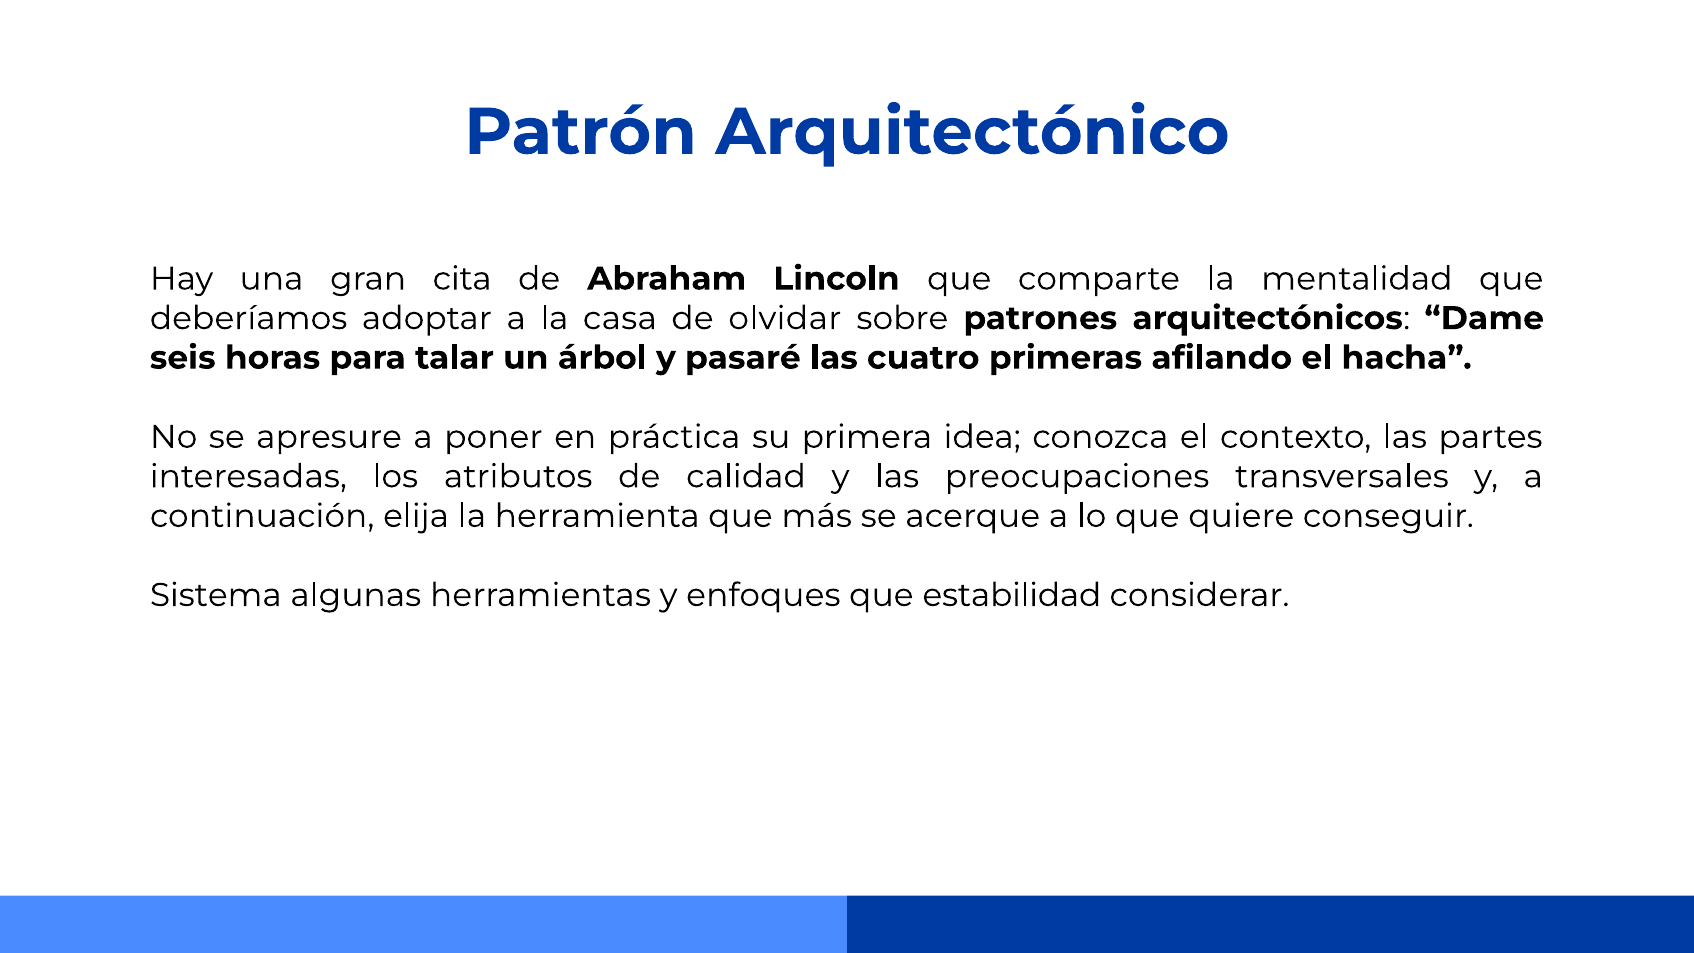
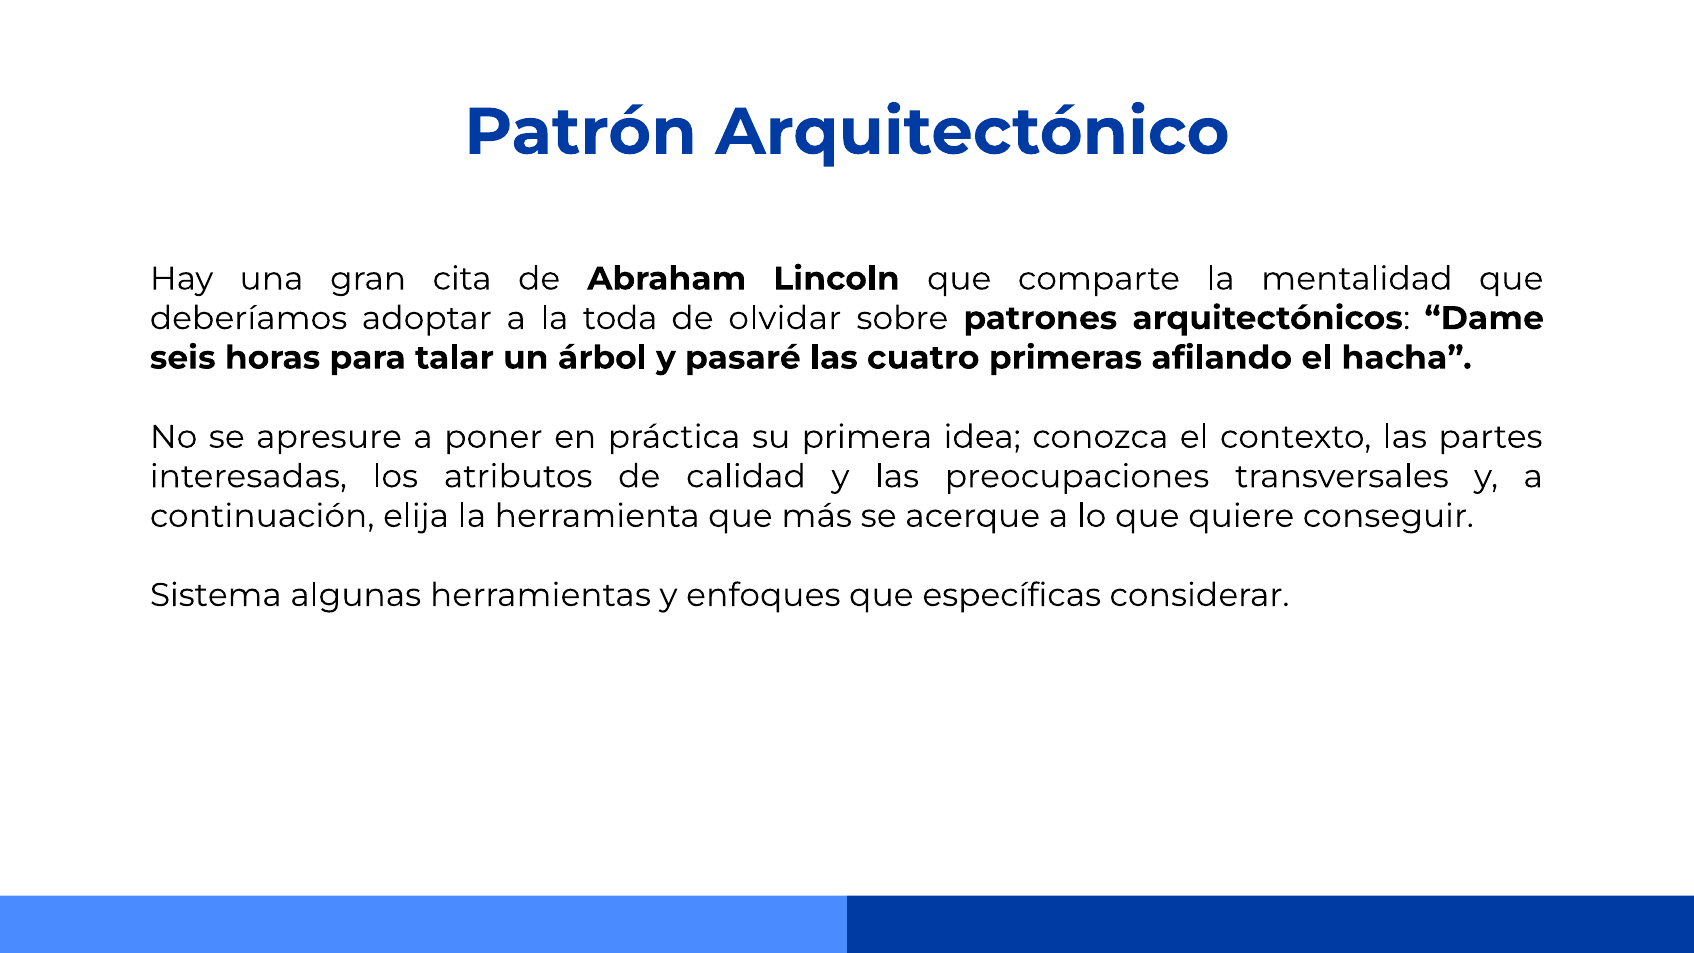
casa: casa -> toda (620, 318)
estabilidad: estabilidad -> específicas (1012, 595)
